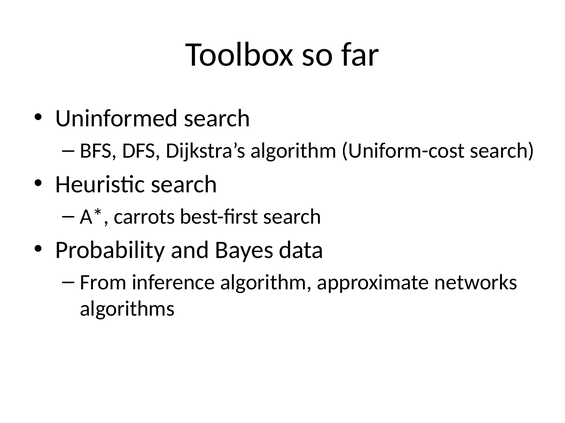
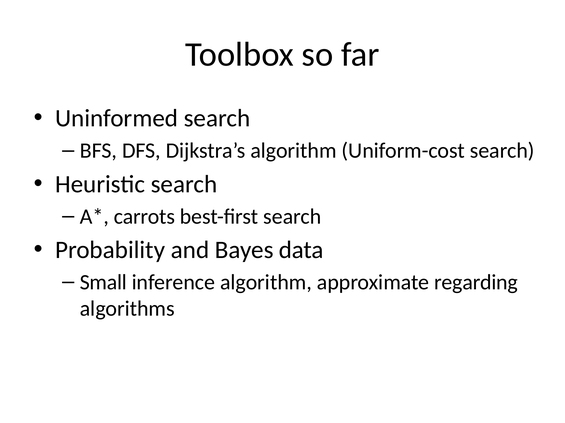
From: From -> Small (103, 283)
networks: networks -> regarding (476, 283)
